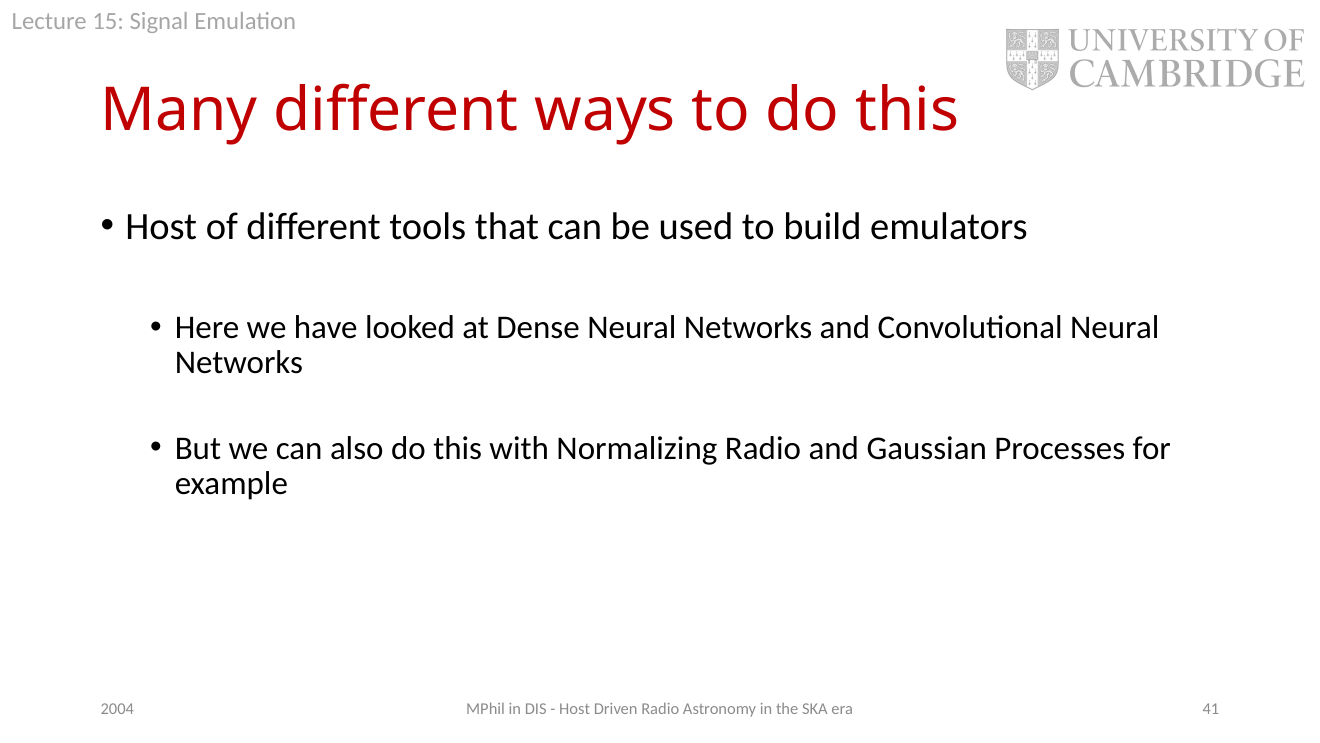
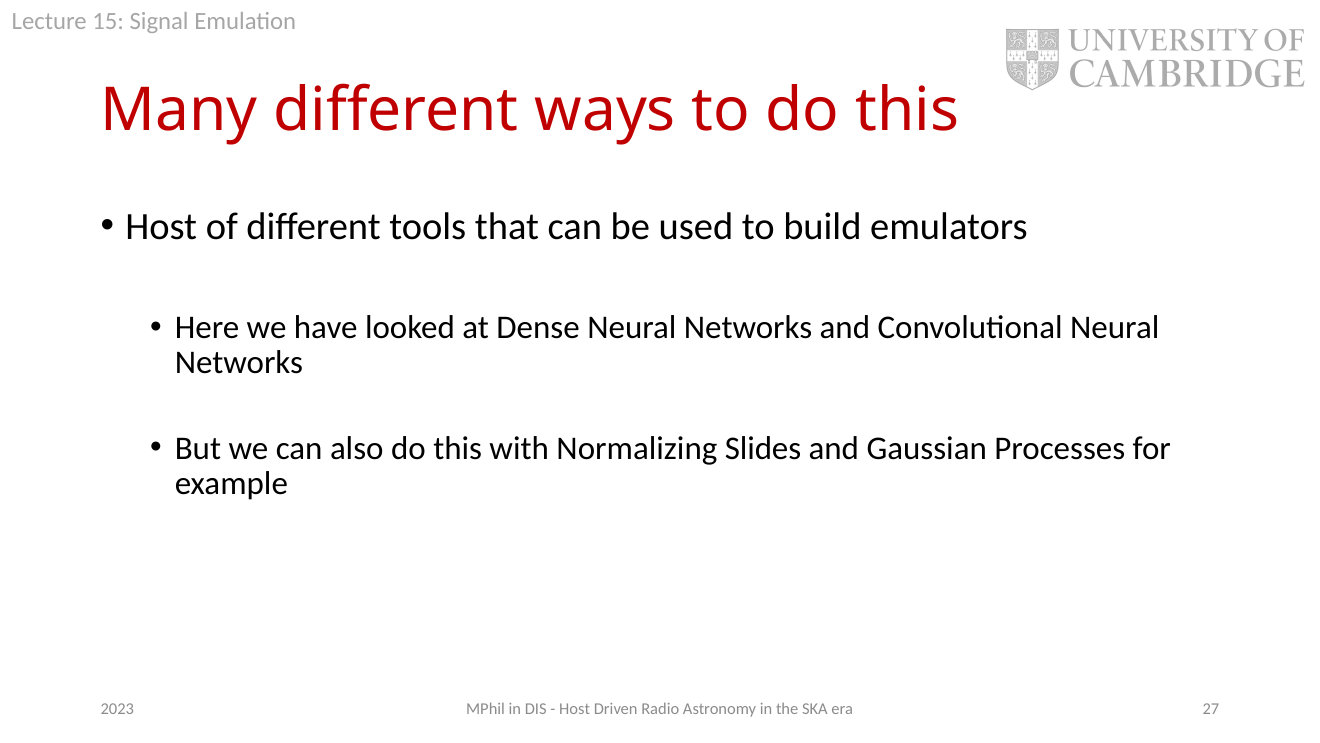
Normalizing Radio: Radio -> Slides (763, 448)
41: 41 -> 27 (1211, 709)
2004: 2004 -> 2023 (117, 709)
